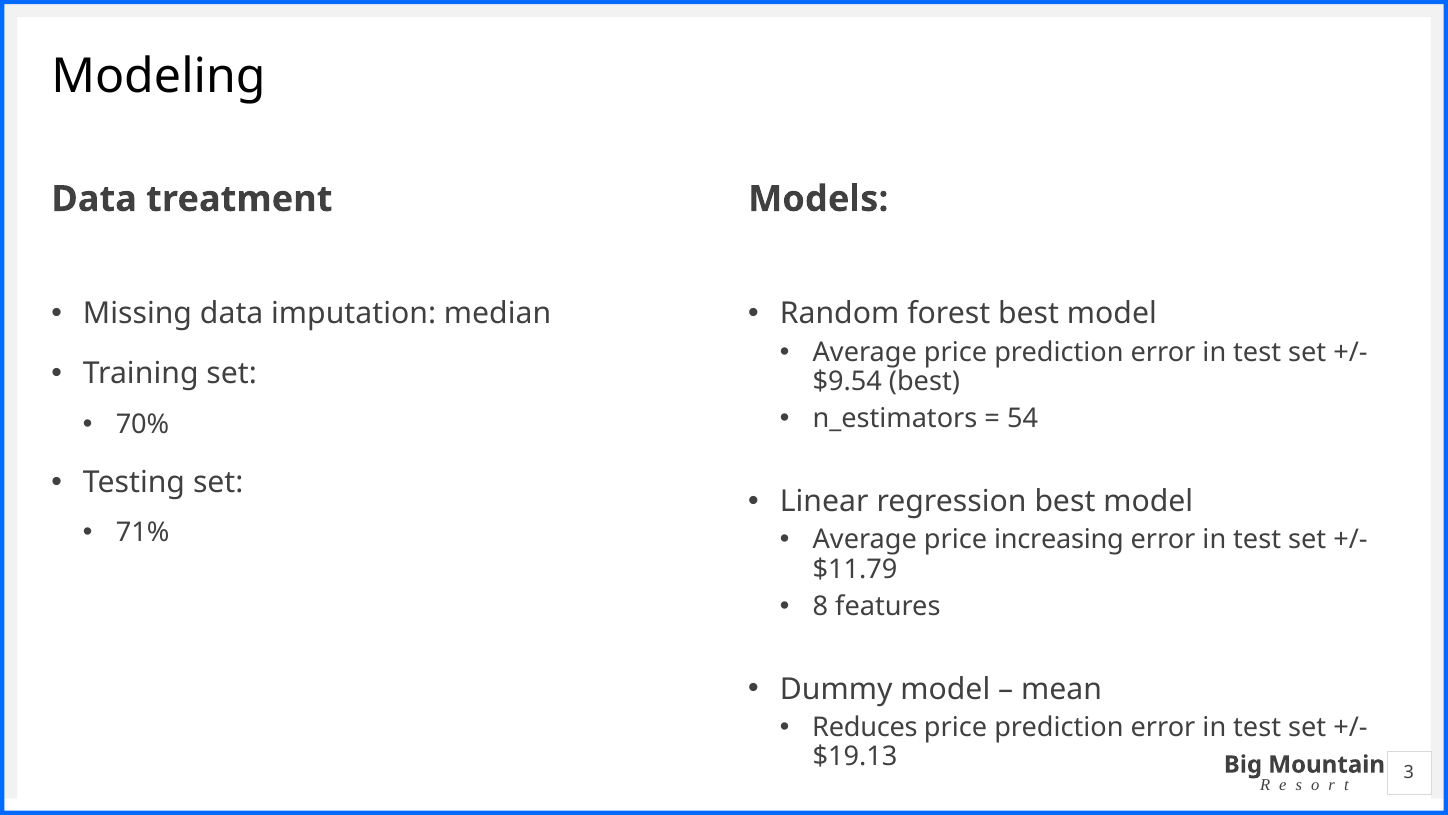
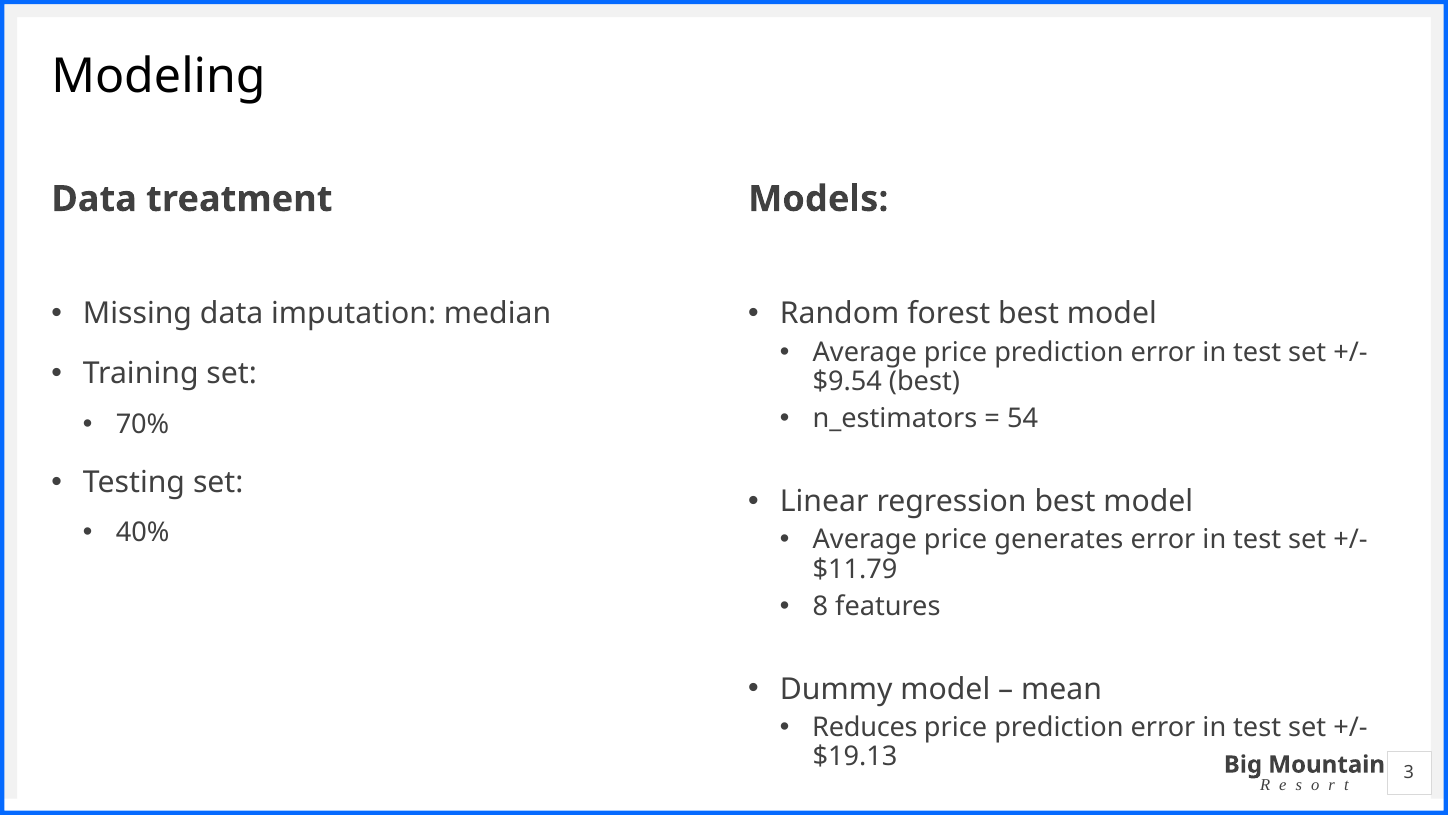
71%: 71% -> 40% (143, 533)
increasing: increasing -> generates (1059, 540)
